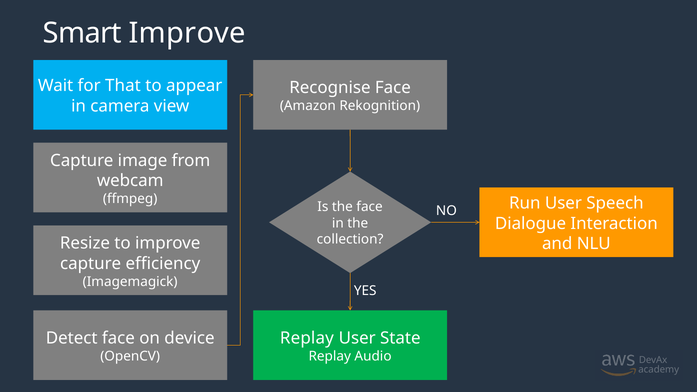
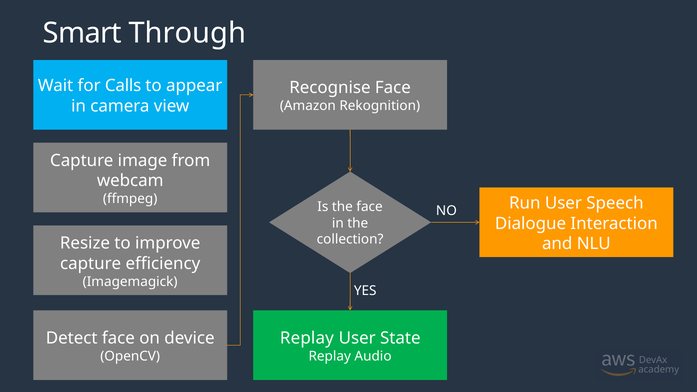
Smart Improve: Improve -> Through (187, 33)
That: That -> Calls (123, 86)
